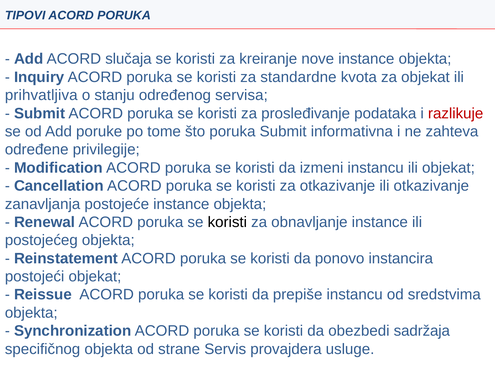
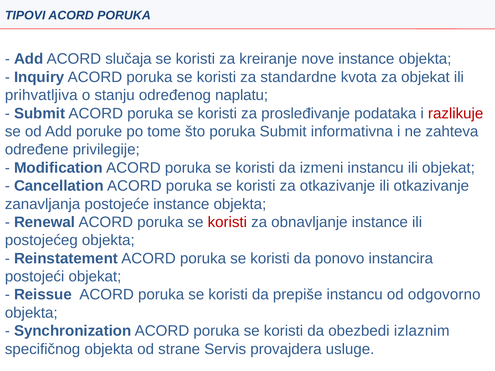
servisa: servisa -> naplatu (242, 95)
koristi colour: black -> red (227, 222)
sredstvima: sredstvima -> odgovorno (444, 295)
sadržaja: sadržaja -> izlaznim (422, 331)
